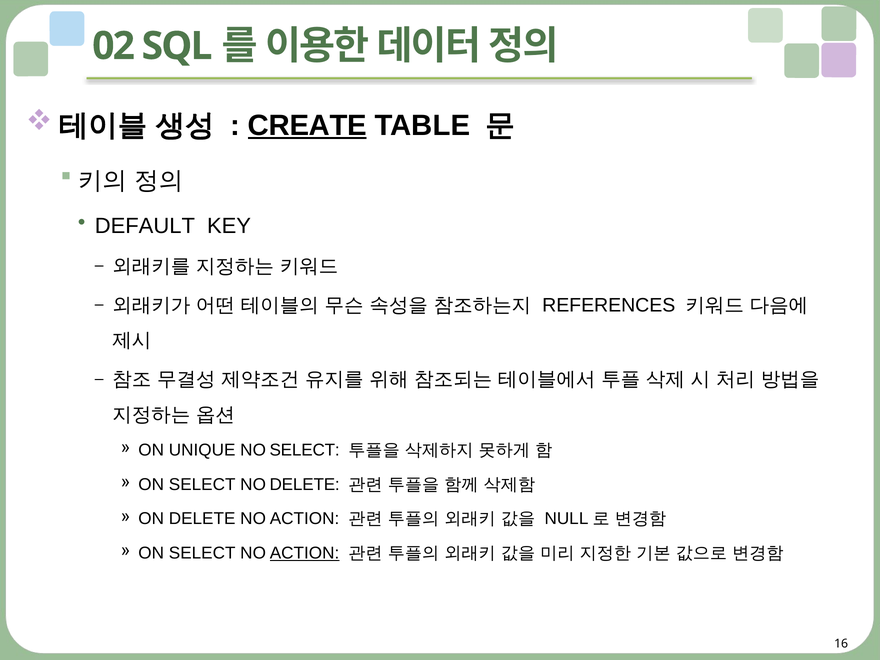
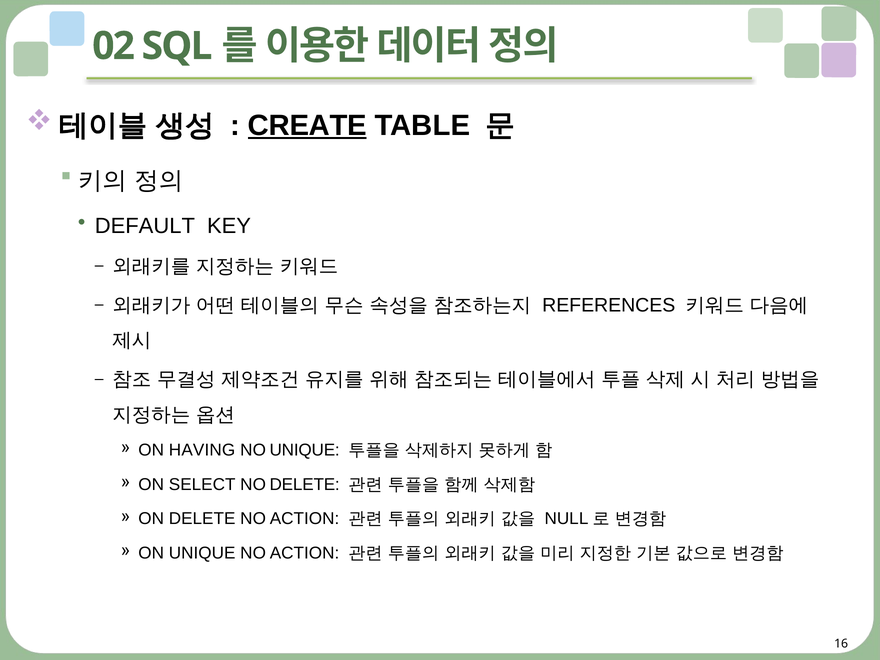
UNIQUE: UNIQUE -> HAVING (202, 450)
NO SELECT: SELECT -> UNIQUE (305, 450)
SELECT: SELECT -> UNIQUE (202, 553)
ACTION underline: present -> none (305, 553)
